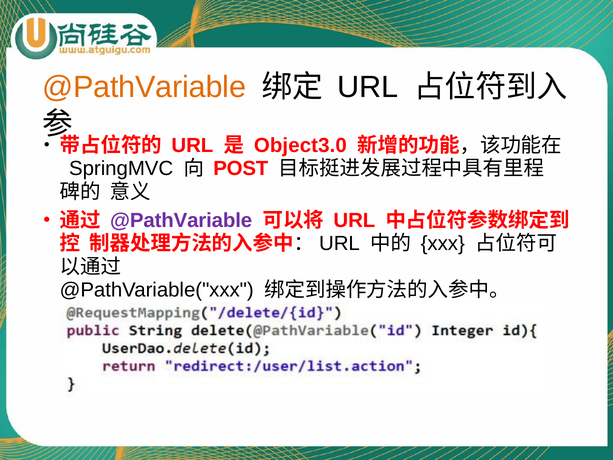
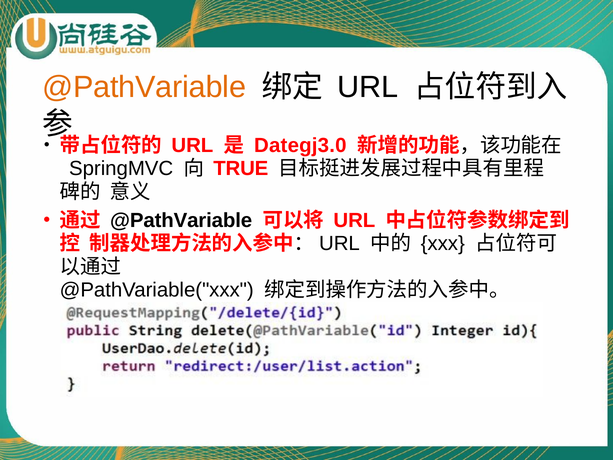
Object3.0: Object3.0 -> Dategj3.0 (300, 145)
POST: POST -> TRUE (241, 169)
@PathVariable colour: purple -> black (181, 220)
